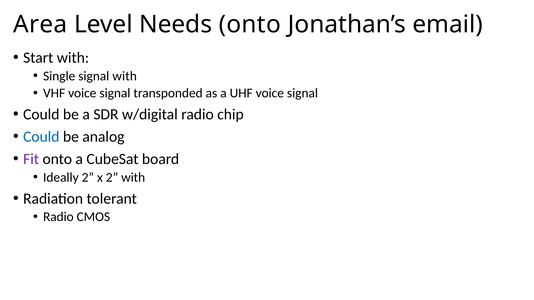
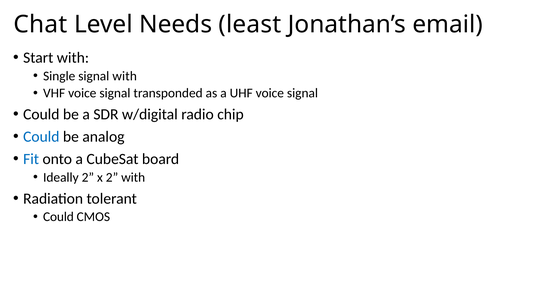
Area: Area -> Chat (40, 25)
Needs onto: onto -> least (250, 25)
Fit colour: purple -> blue (31, 159)
Radio: Radio -> Could (58, 217)
